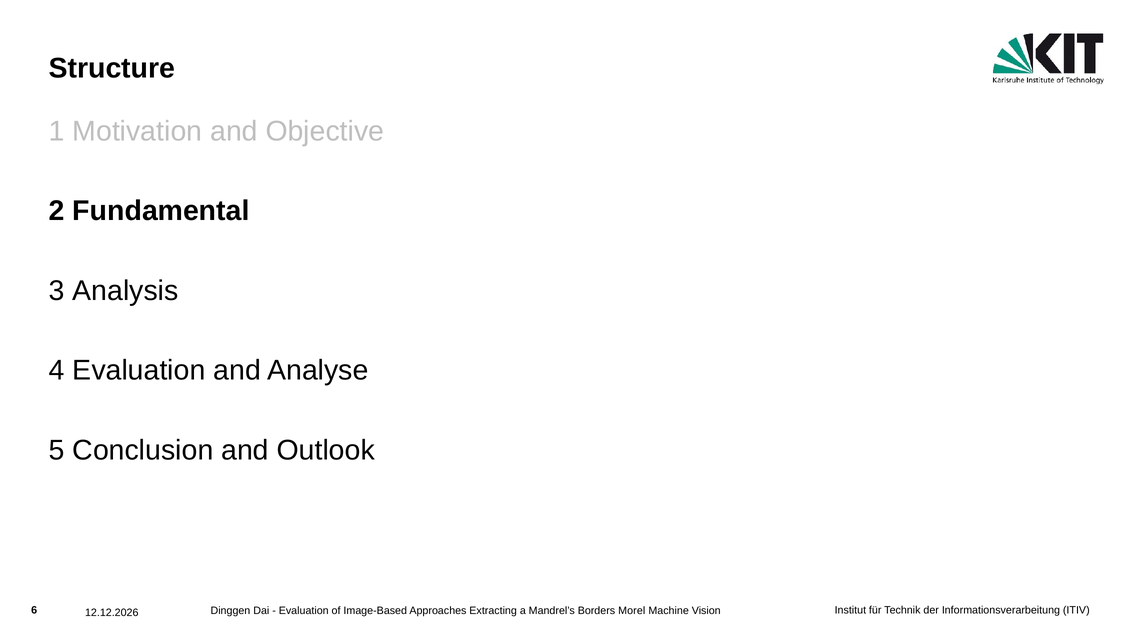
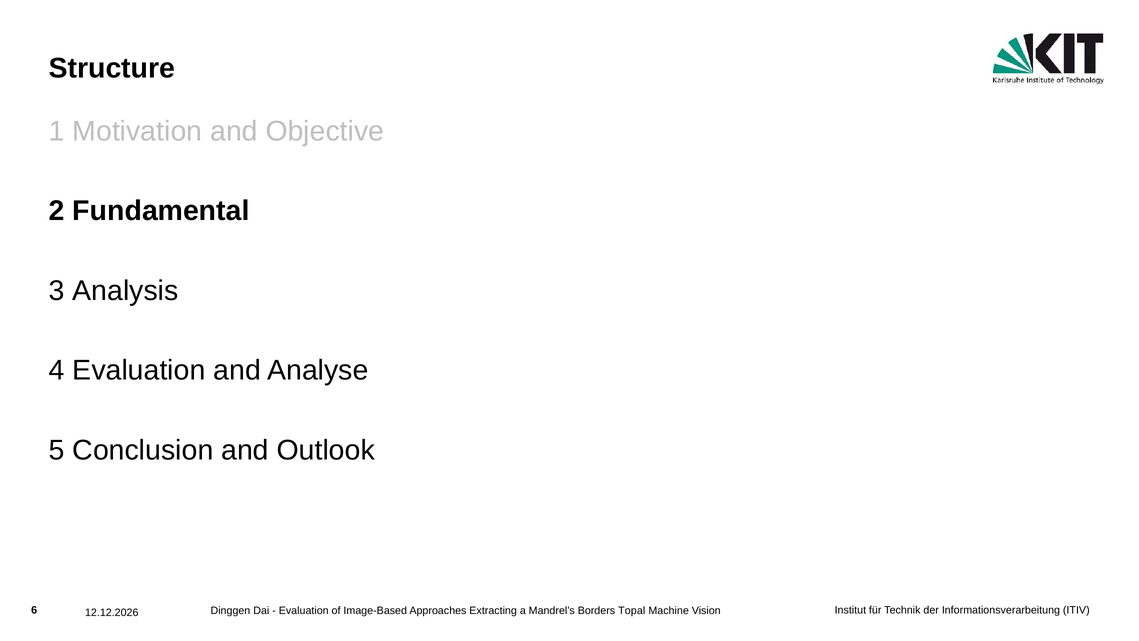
Morel: Morel -> Topal (632, 610)
